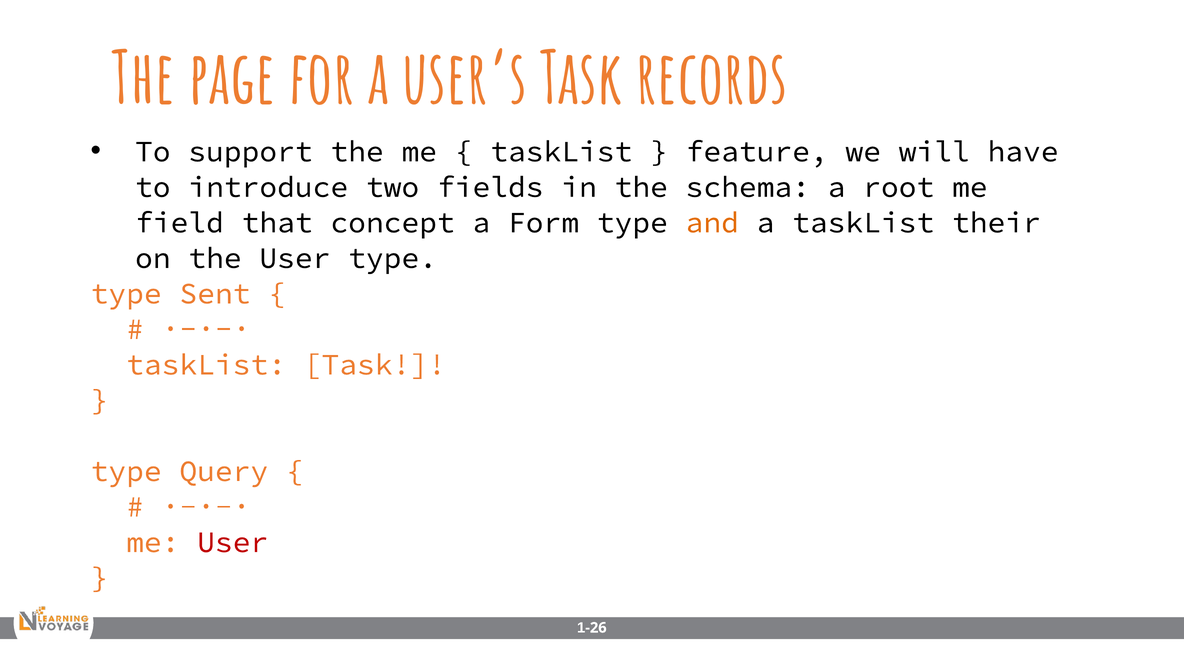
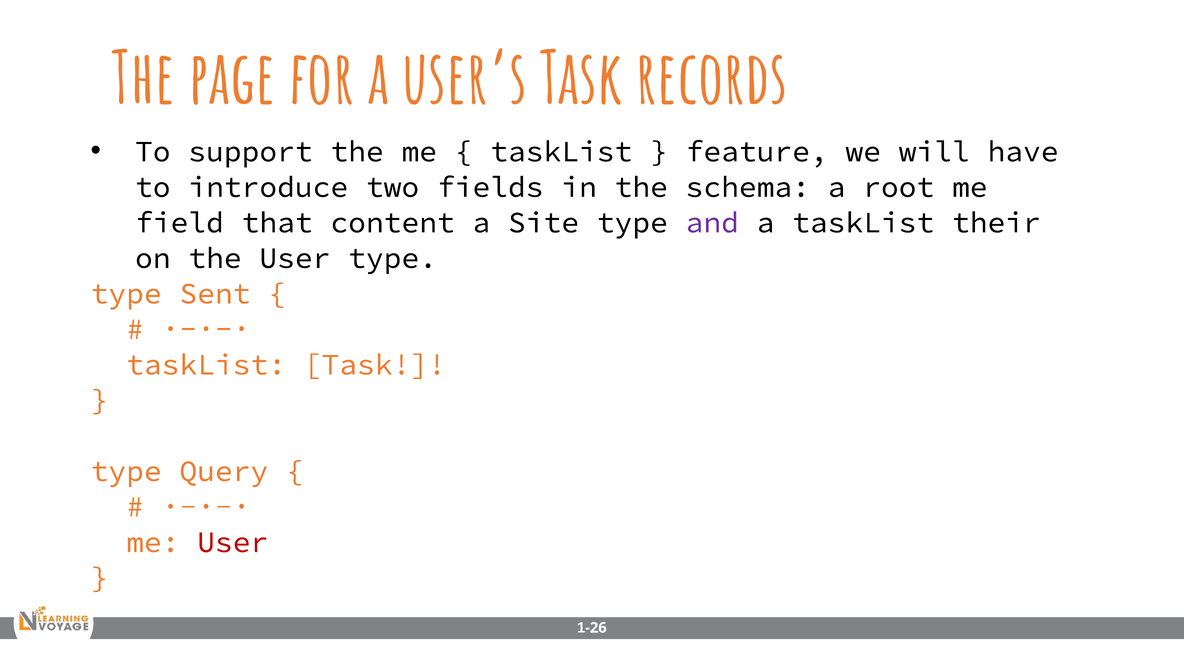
concept: concept -> content (393, 223)
Form: Form -> Site (544, 223)
and colour: orange -> purple (712, 223)
